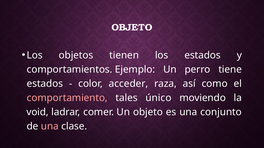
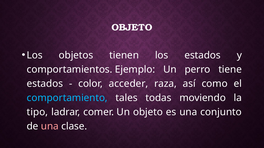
comportamiento colour: pink -> light blue (67, 98)
único: único -> todas (158, 98)
void: void -> tipo (37, 112)
